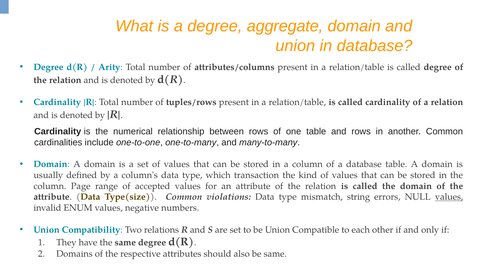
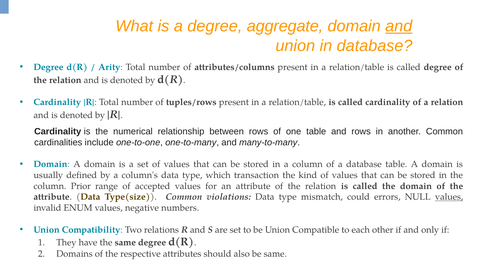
and underline: none -> present (399, 26)
Page: Page -> Prior (81, 186)
string: string -> could (358, 197)
